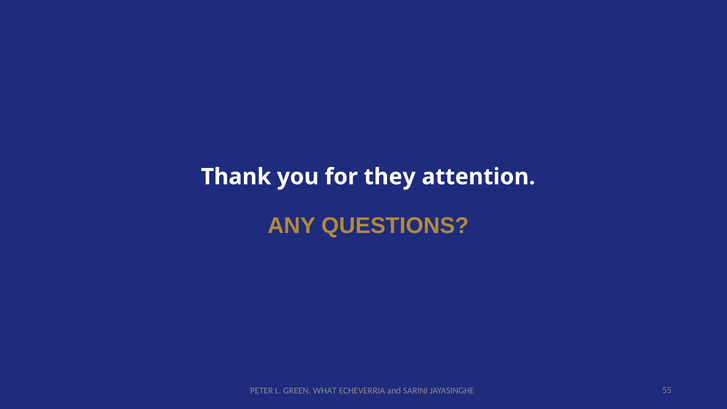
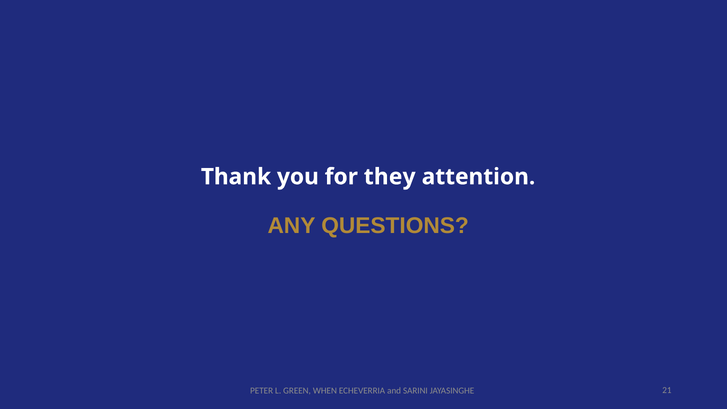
WHAT: WHAT -> WHEN (325, 391)
55: 55 -> 21 (667, 390)
